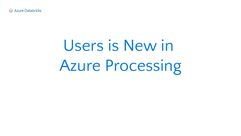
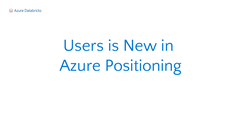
Processing: Processing -> Positioning (143, 65)
